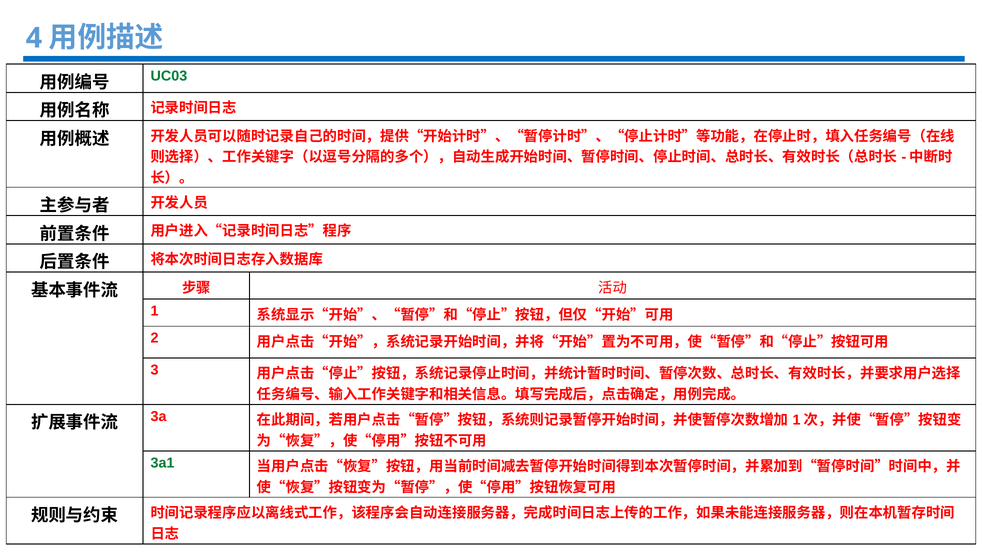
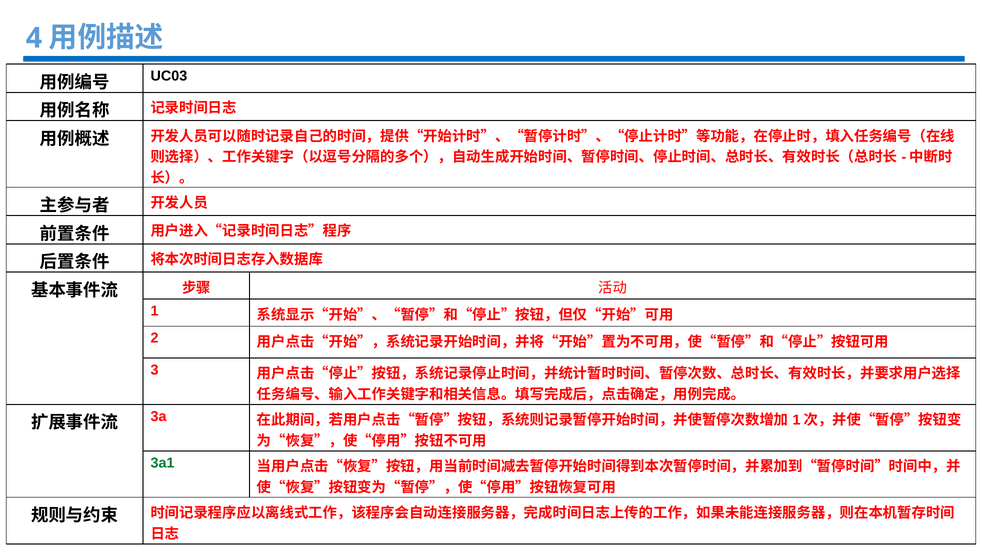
UC03 colour: green -> black (169, 76)
